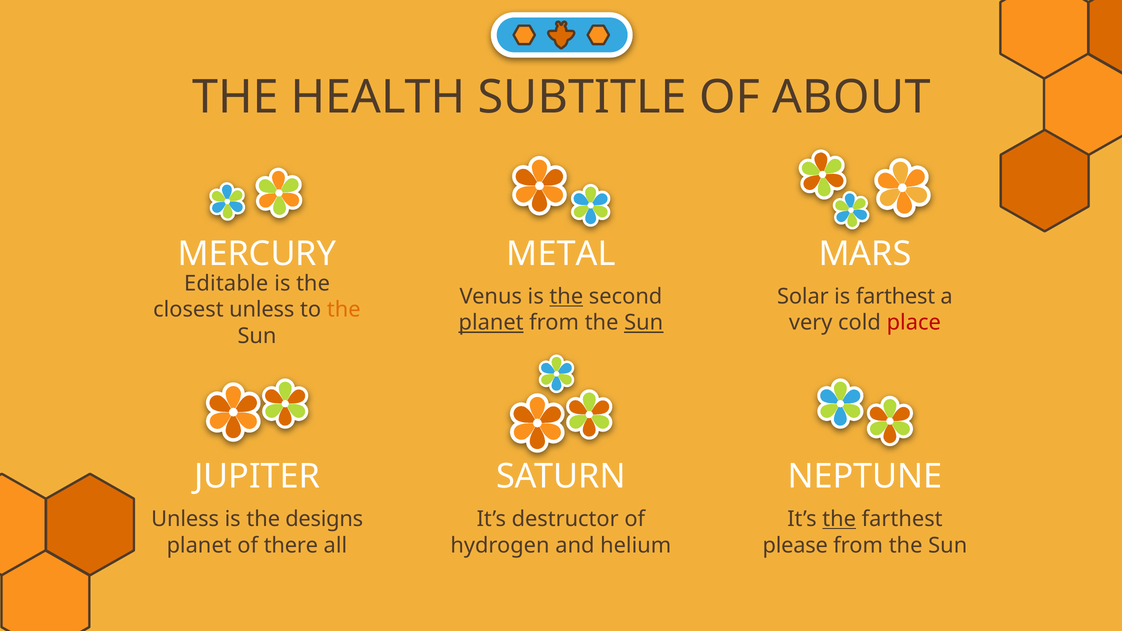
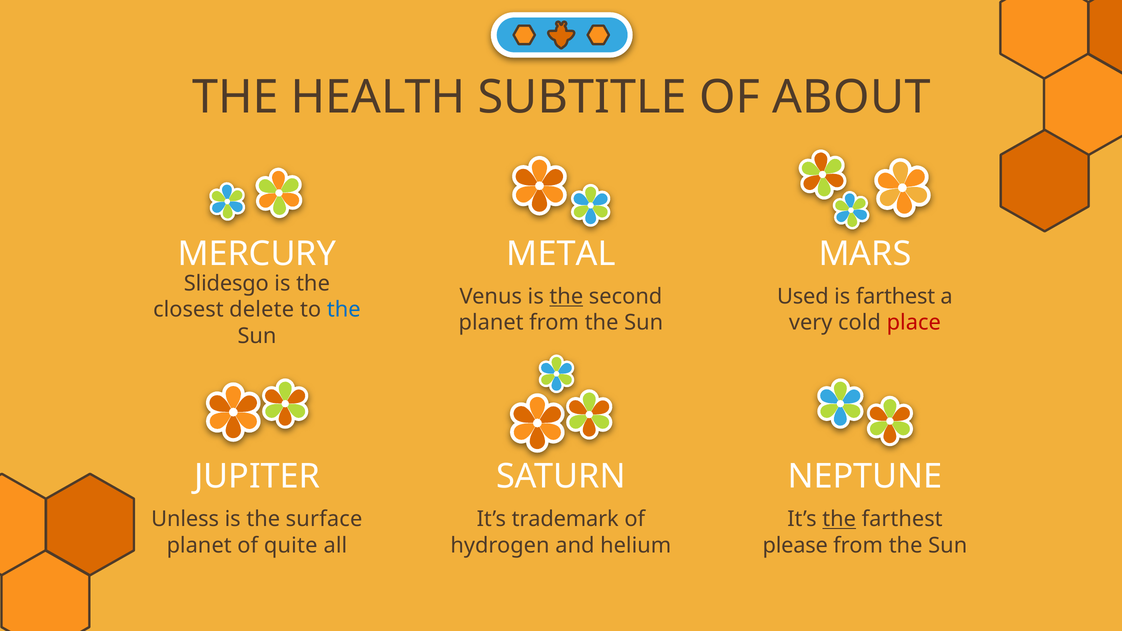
Editable: Editable -> Slidesgo (226, 284)
Solar: Solar -> Used (803, 297)
closest unless: unless -> delete (262, 310)
the colour: orange -> blue (344, 310)
planet underline: present -> none (491, 323)
Sun underline: present -> none (644, 323)
designs: designs -> surface (324, 519)
destructor: destructor -> trademark (565, 519)
there: there -> quite (291, 545)
